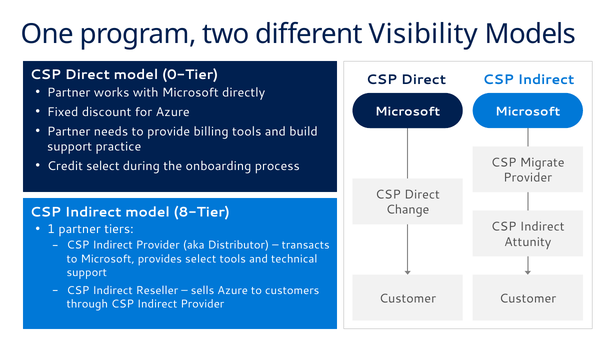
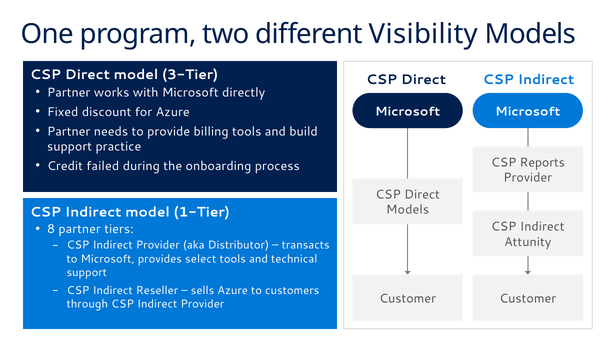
0-Tier: 0-Tier -> 3-Tier (190, 75)
Migrate: Migrate -> Reports (542, 163)
Credit select: select -> failed (103, 166)
Change: Change -> Models (408, 210)
8-Tier: 8-Tier -> 1-Tier (202, 212)
1: 1 -> 8 (51, 229)
